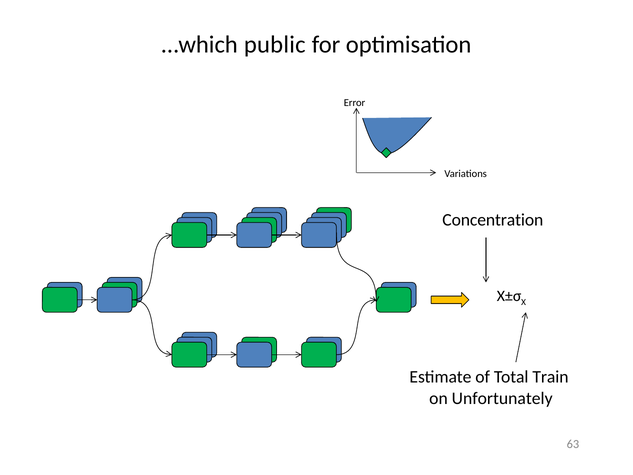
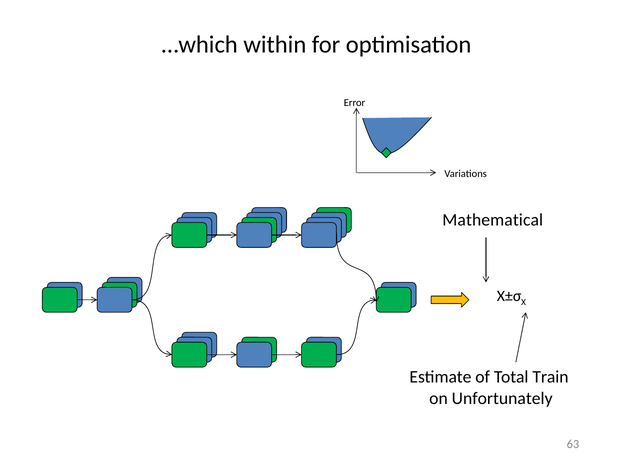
public: public -> within (275, 44)
Concentration: Concentration -> Mathematical (493, 220)
